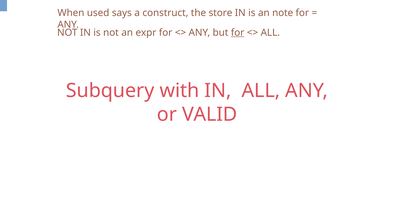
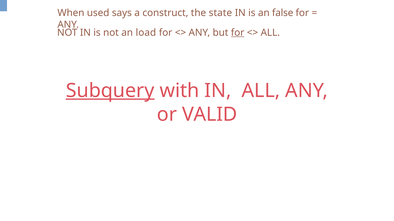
store: store -> state (220, 13)
note: note -> false (283, 13)
expr: expr -> load (146, 33)
Subquery underline: none -> present (110, 91)
